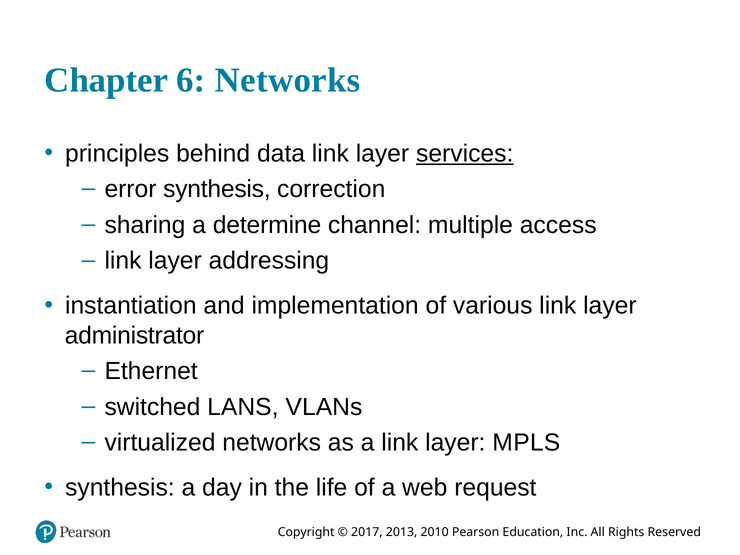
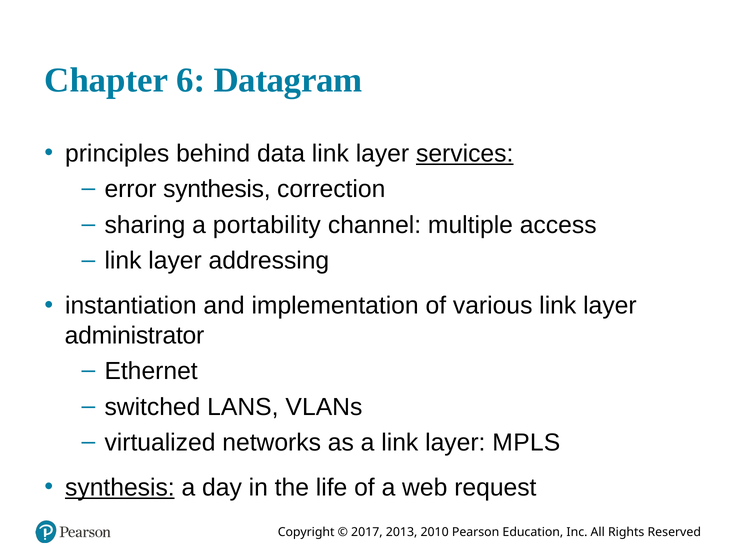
6 Networks: Networks -> Datagram (288, 80)
determine: determine -> portability (267, 225)
synthesis underline: none -> present (120, 488)
